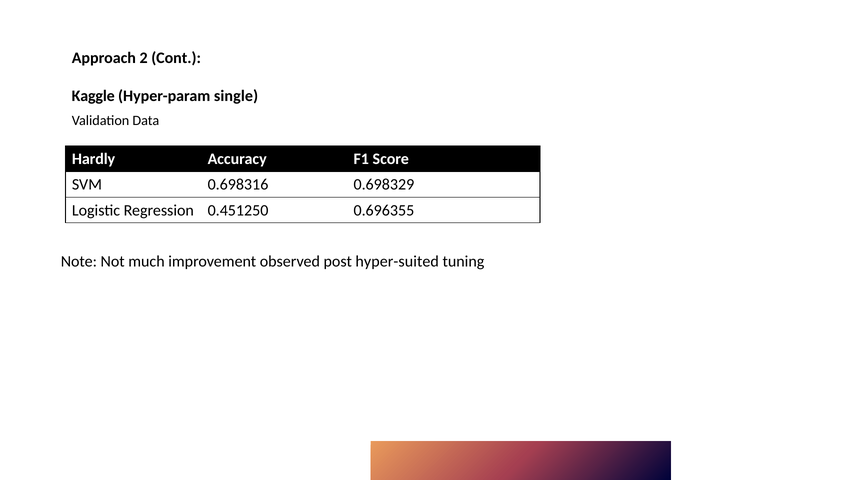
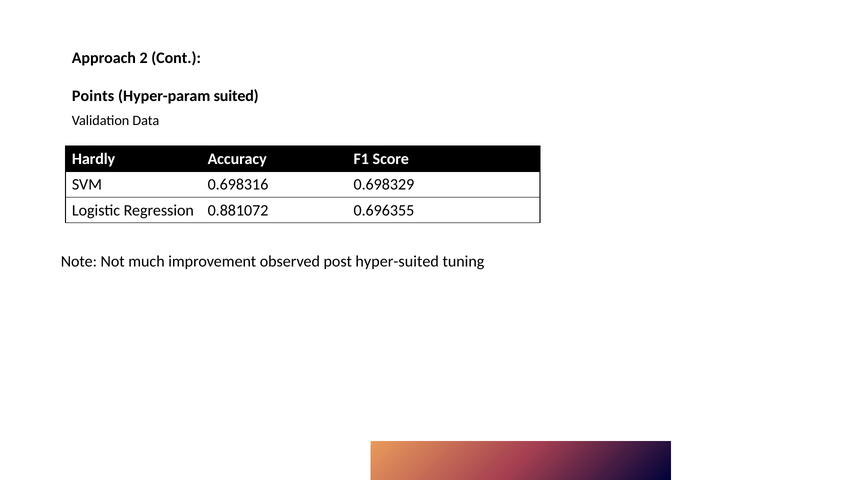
Kaggle: Kaggle -> Points (93, 96)
single: single -> suited (236, 96)
0.451250: 0.451250 -> 0.881072 (238, 210)
